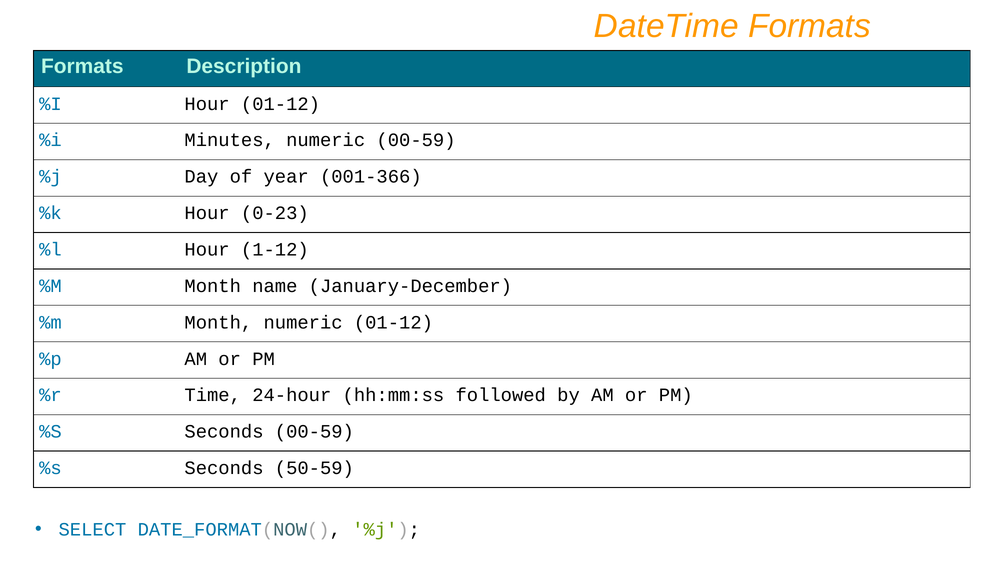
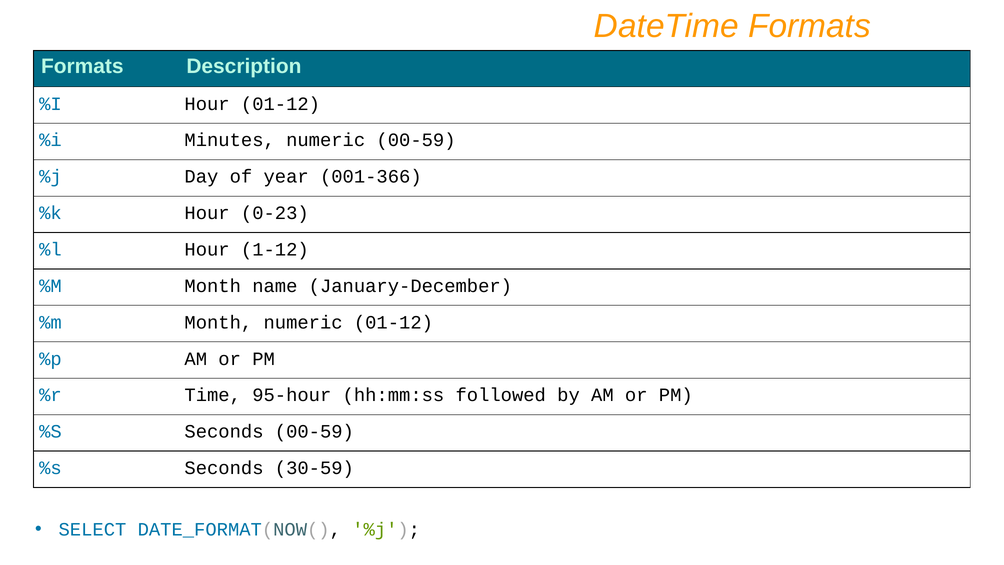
24-hour: 24-hour -> 95-hour (292, 395)
50-59: 50-59 -> 30-59 (314, 468)
